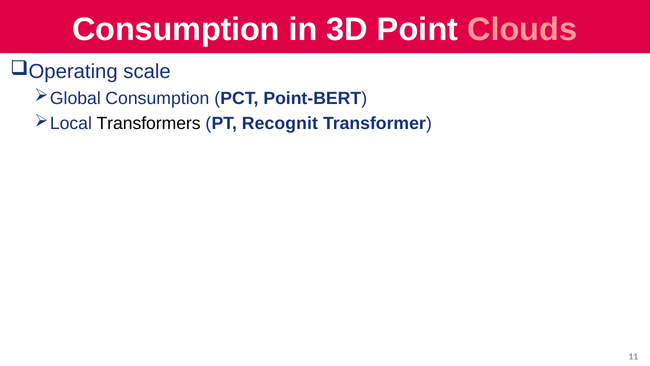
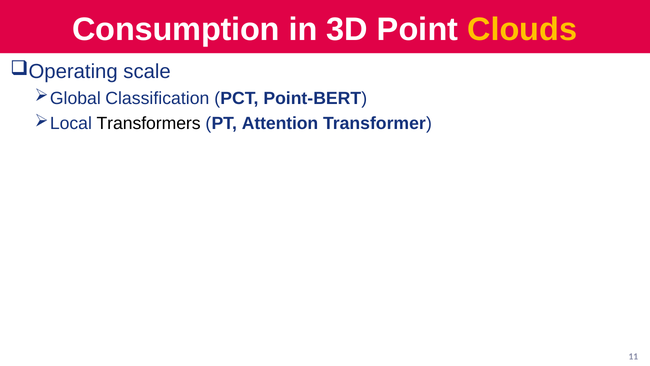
Clouds colour: pink -> yellow (522, 30)
Consumption: Consumption -> Classification (157, 98)
Recognit: Recognit -> Attention (280, 123)
